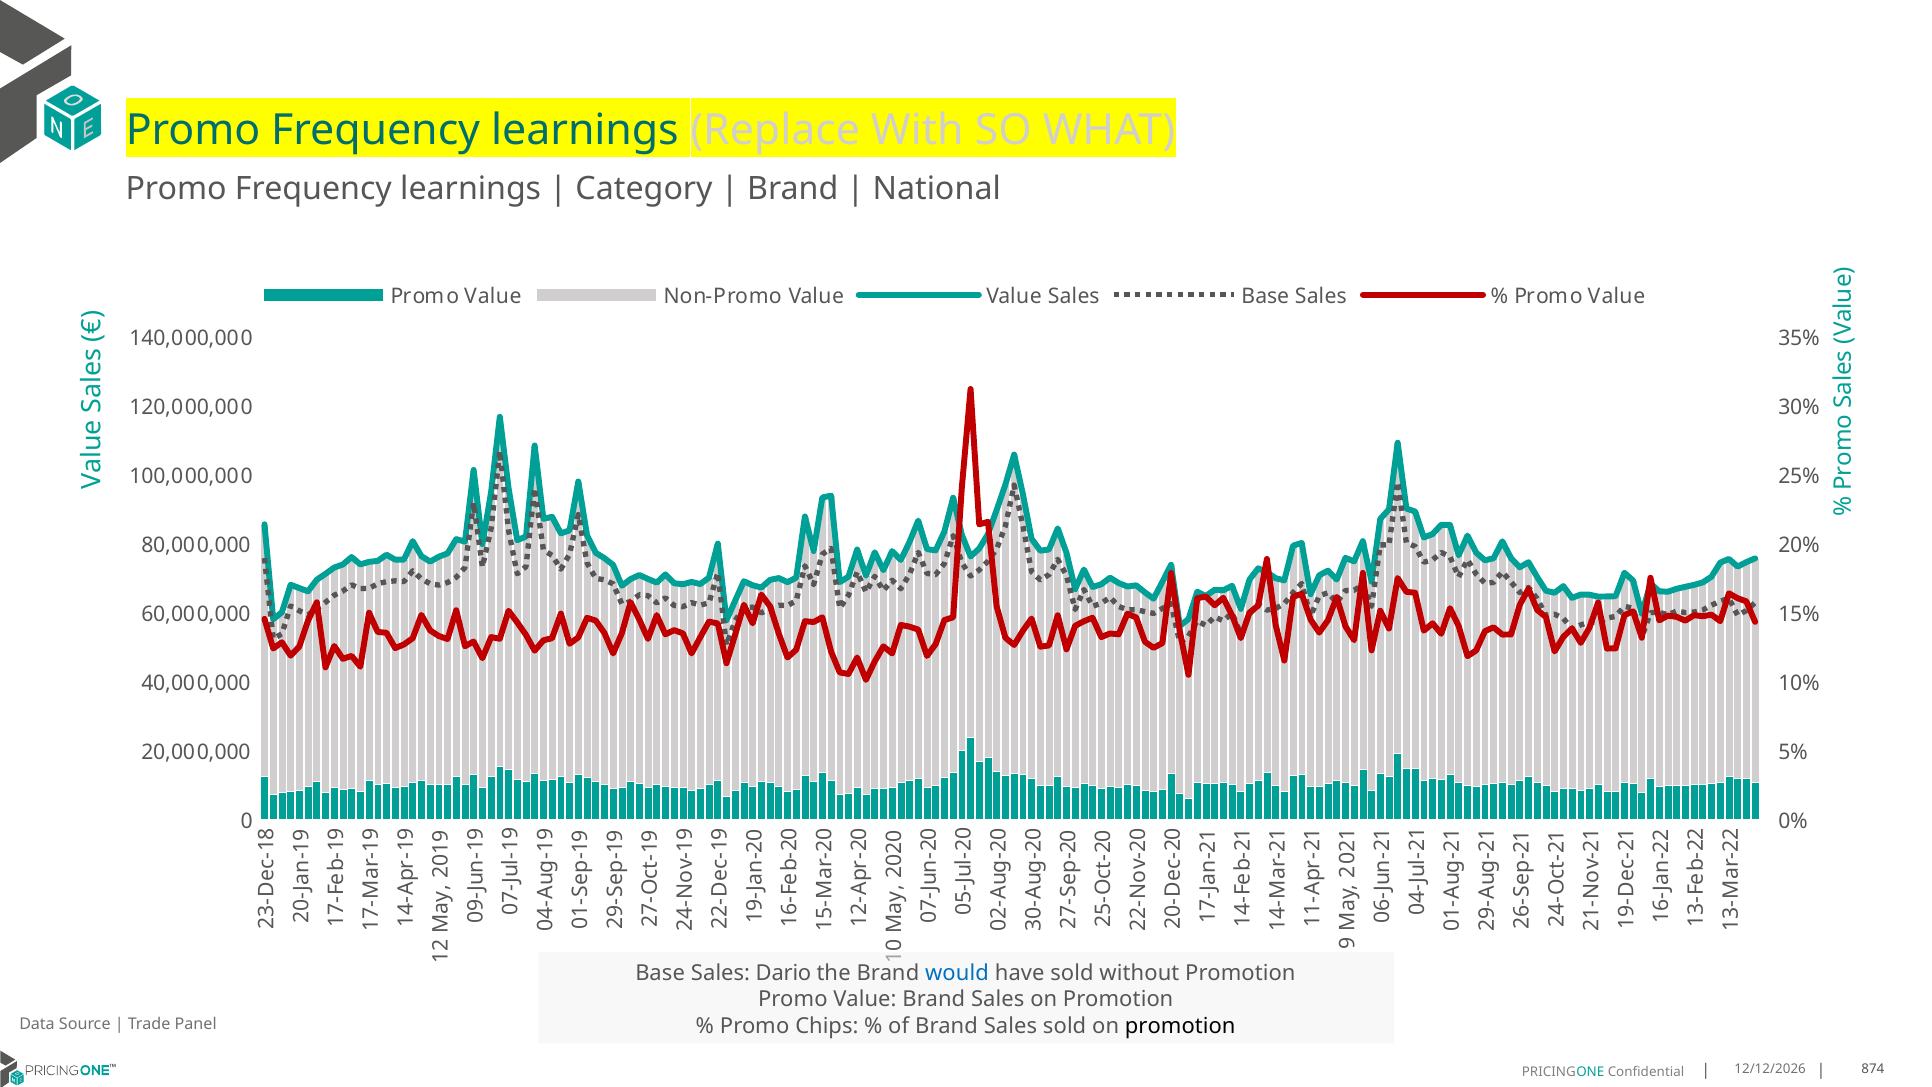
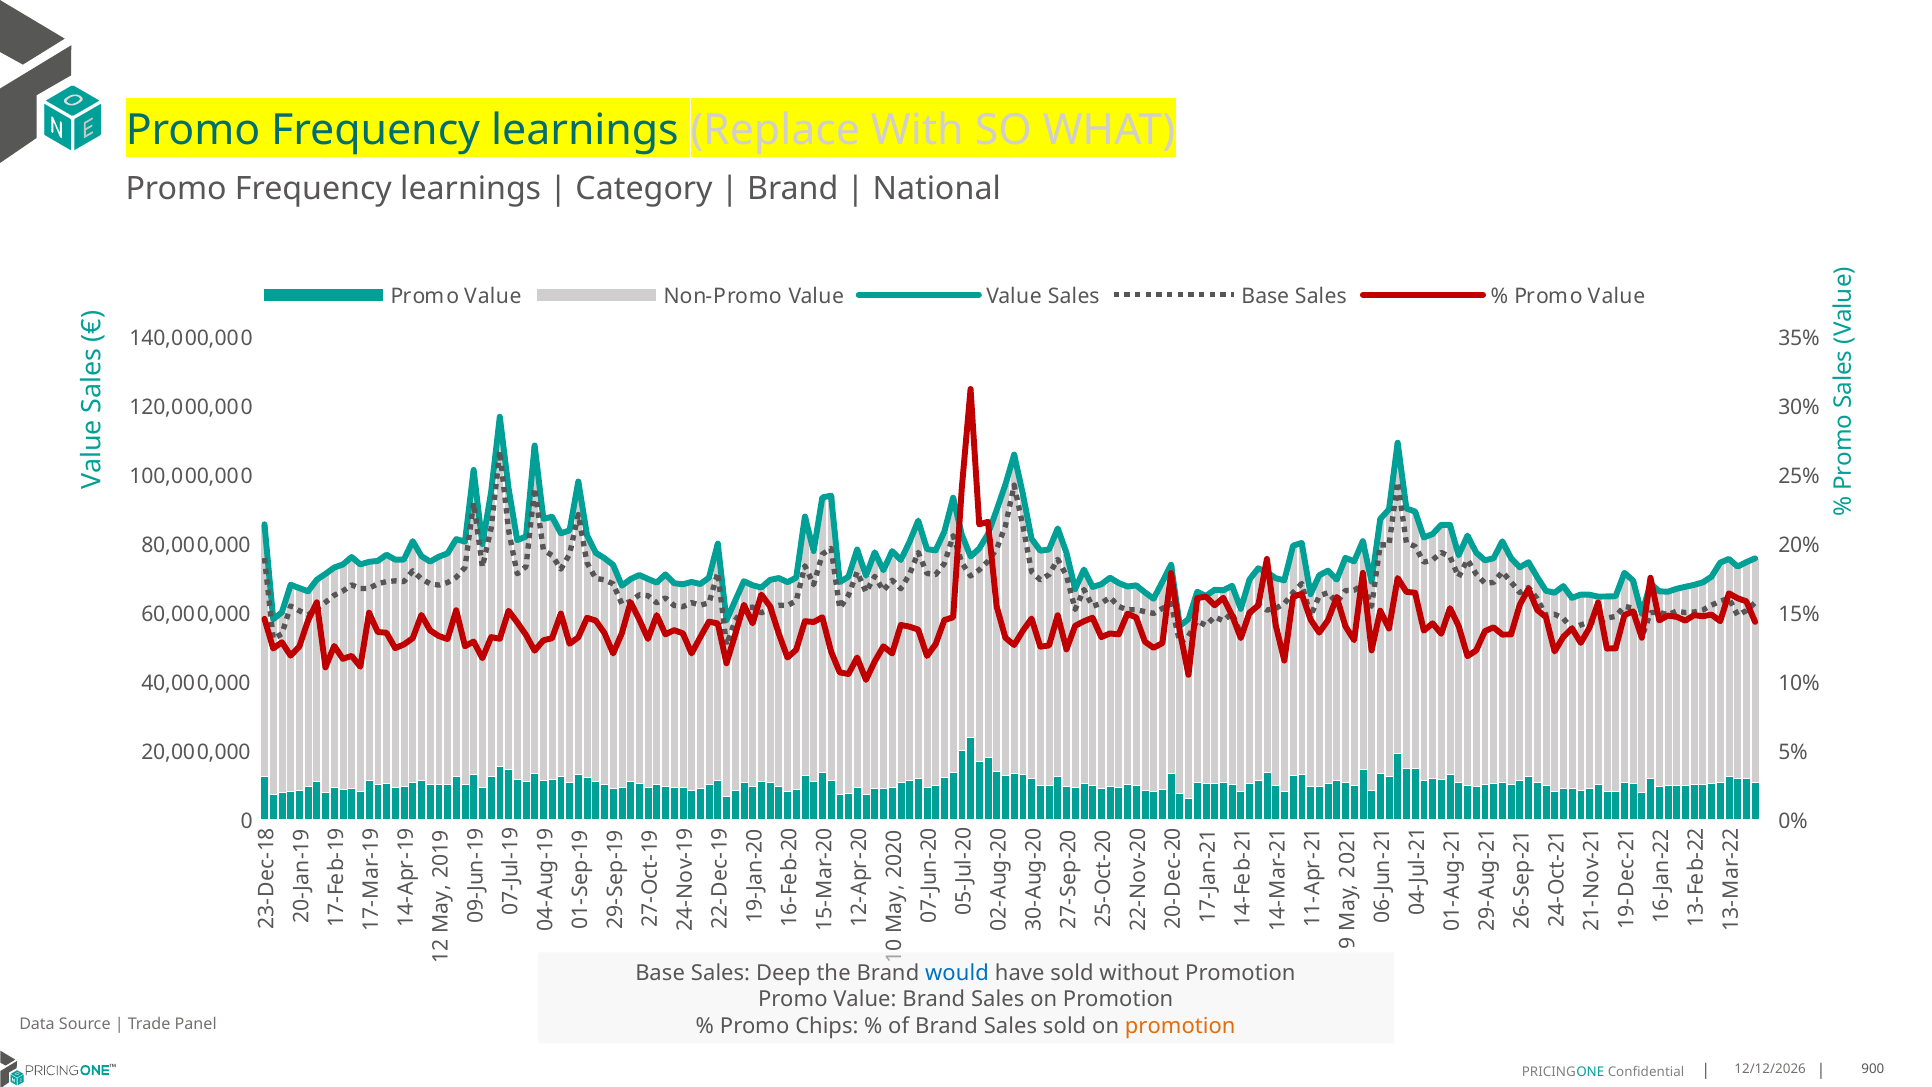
Dario: Dario -> Deep (783, 973)
promotion colour: black -> orange (1180, 1026)
874: 874 -> 900 (1873, 1069)
